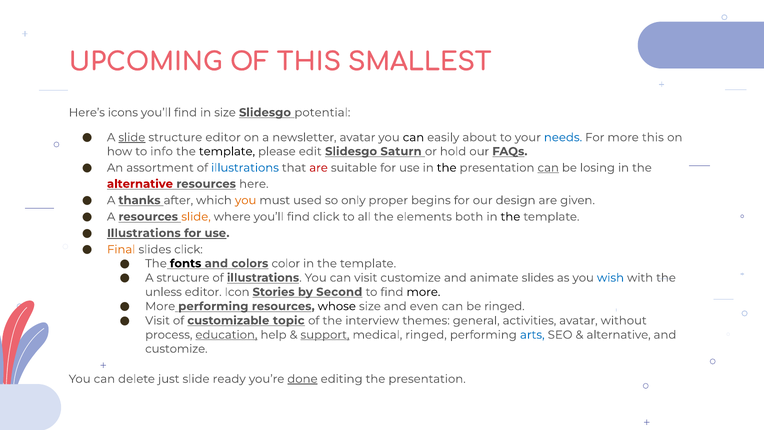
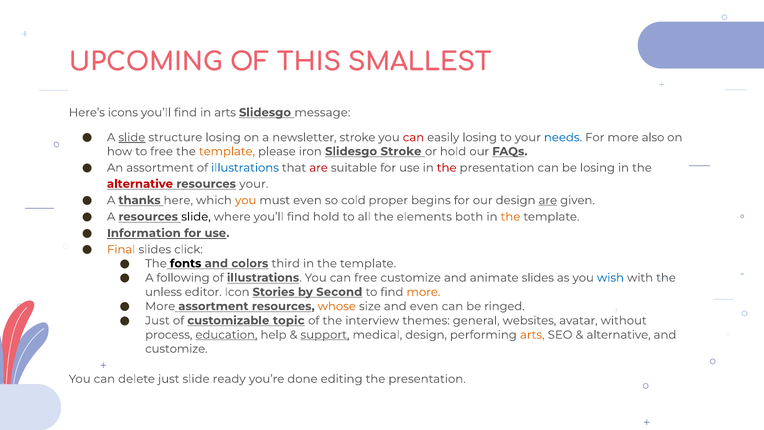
in size: size -> arts (225, 112)
potential: potential -> message (322, 112)
structure editor: editor -> losing (223, 137)
newsletter avatar: avatar -> stroke (357, 137)
can colour: black -> red (413, 137)
easily about: about -> losing (480, 137)
more this: this -> also (653, 137)
to info: info -> free (162, 151)
template colour: black -> orange (227, 151)
edit: edit -> iron (310, 151)
Slidesgo Saturn: Saturn -> Stroke (401, 151)
the colour: black -> red (447, 168)
can underline: present -> none (548, 168)
resources here: here -> your (254, 184)
after: after -> here (178, 200)
must used: used -> even (307, 200)
only: only -> cold (353, 200)
are underline: none -> present (548, 200)
slide colour: orange -> black (196, 217)
find click: click -> hold (326, 217)
the colour: black -> orange (510, 217)
Illustrations: Illustrations -> Information (144, 233)
color: color -> third (286, 263)
A structure: structure -> following (183, 278)
can visit: visit -> free (366, 278)
more colour: black -> orange (423, 292)
More performing: performing -> assortment (213, 306)
whose colour: black -> orange (337, 306)
Visit: Visit -> Just (157, 320)
activities: activities -> websites (529, 320)
medical ringed: ringed -> design (426, 335)
arts colour: blue -> orange (532, 335)
done underline: present -> none (302, 379)
